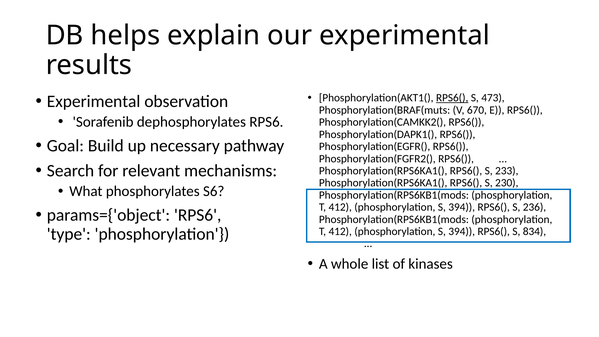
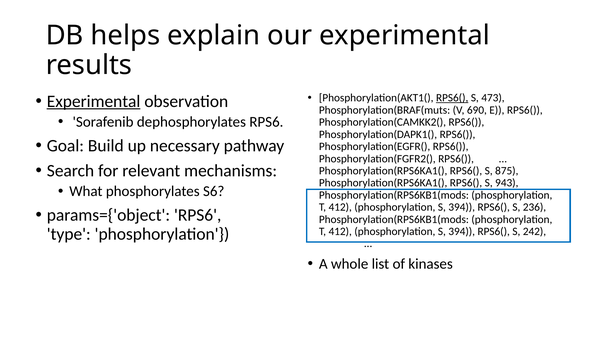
Experimental underline: none -> present (94, 101)
670: 670 -> 690 (477, 110)
233: 233 -> 875 (507, 171)
230: 230 -> 943 (507, 183)
834: 834 -> 242 (534, 231)
